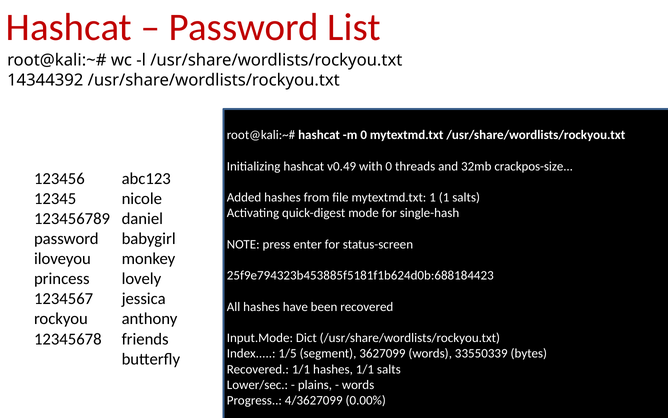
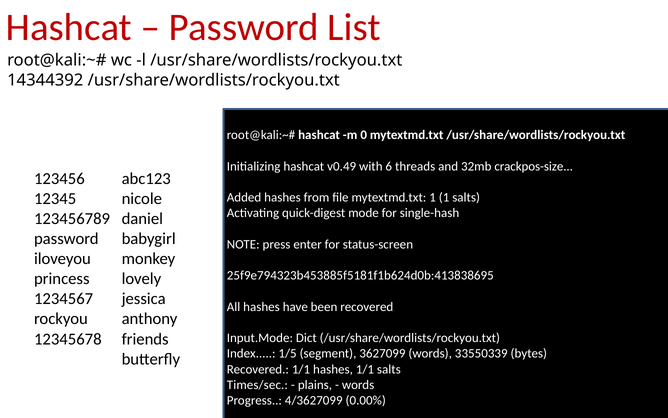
with 0: 0 -> 6 (389, 166)
25f9e794323b453885f5181f1b624d0b:688184423: 25f9e794323b453885f5181f1b624d0b:688184423 -> 25f9e794323b453885f5181f1b624d0b:413838695 (360, 275)
Lower/sec: Lower/sec -> Times/sec (257, 384)
